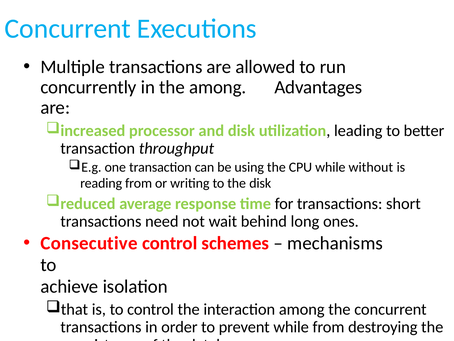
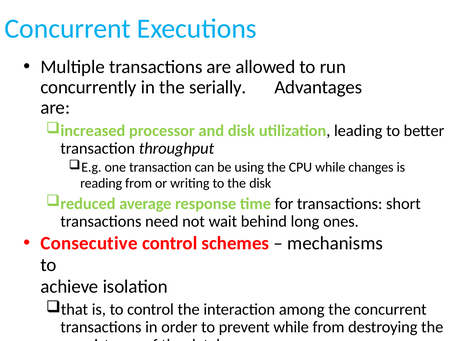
the among: among -> serially (218, 87)
without: without -> changes (371, 167)
